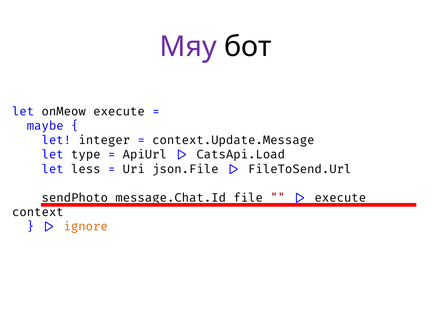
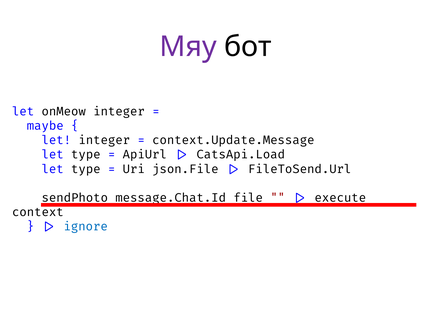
onMeow execute: execute -> integer (119, 112)
less: less -> type (86, 169)
ignore colour: orange -> blue (86, 227)
